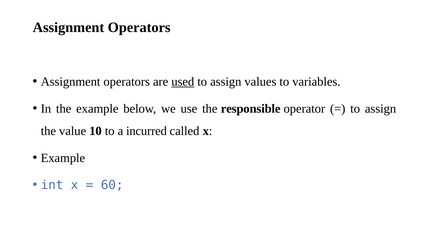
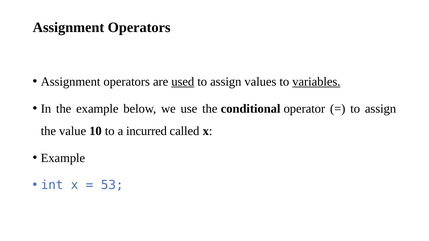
variables underline: none -> present (316, 82)
responsible: responsible -> conditional (251, 109)
60: 60 -> 53 (112, 185)
